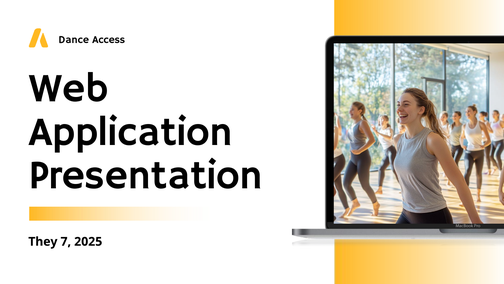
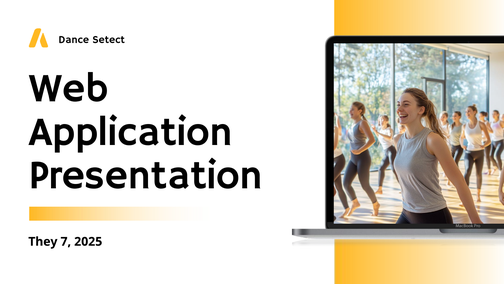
Access: Access -> Setect (109, 40)
